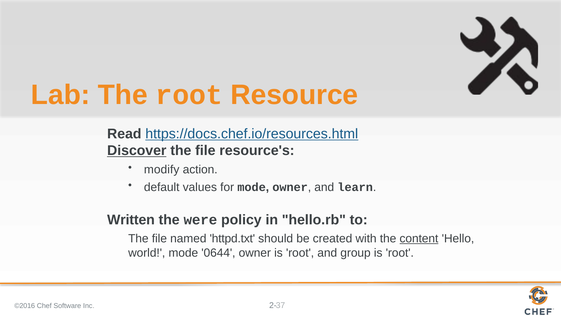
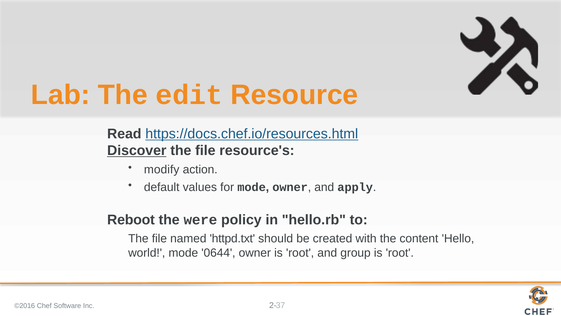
The root: root -> edit (189, 95)
learn: learn -> apply (355, 187)
Written: Written -> Reboot (131, 219)
content underline: present -> none (419, 238)
